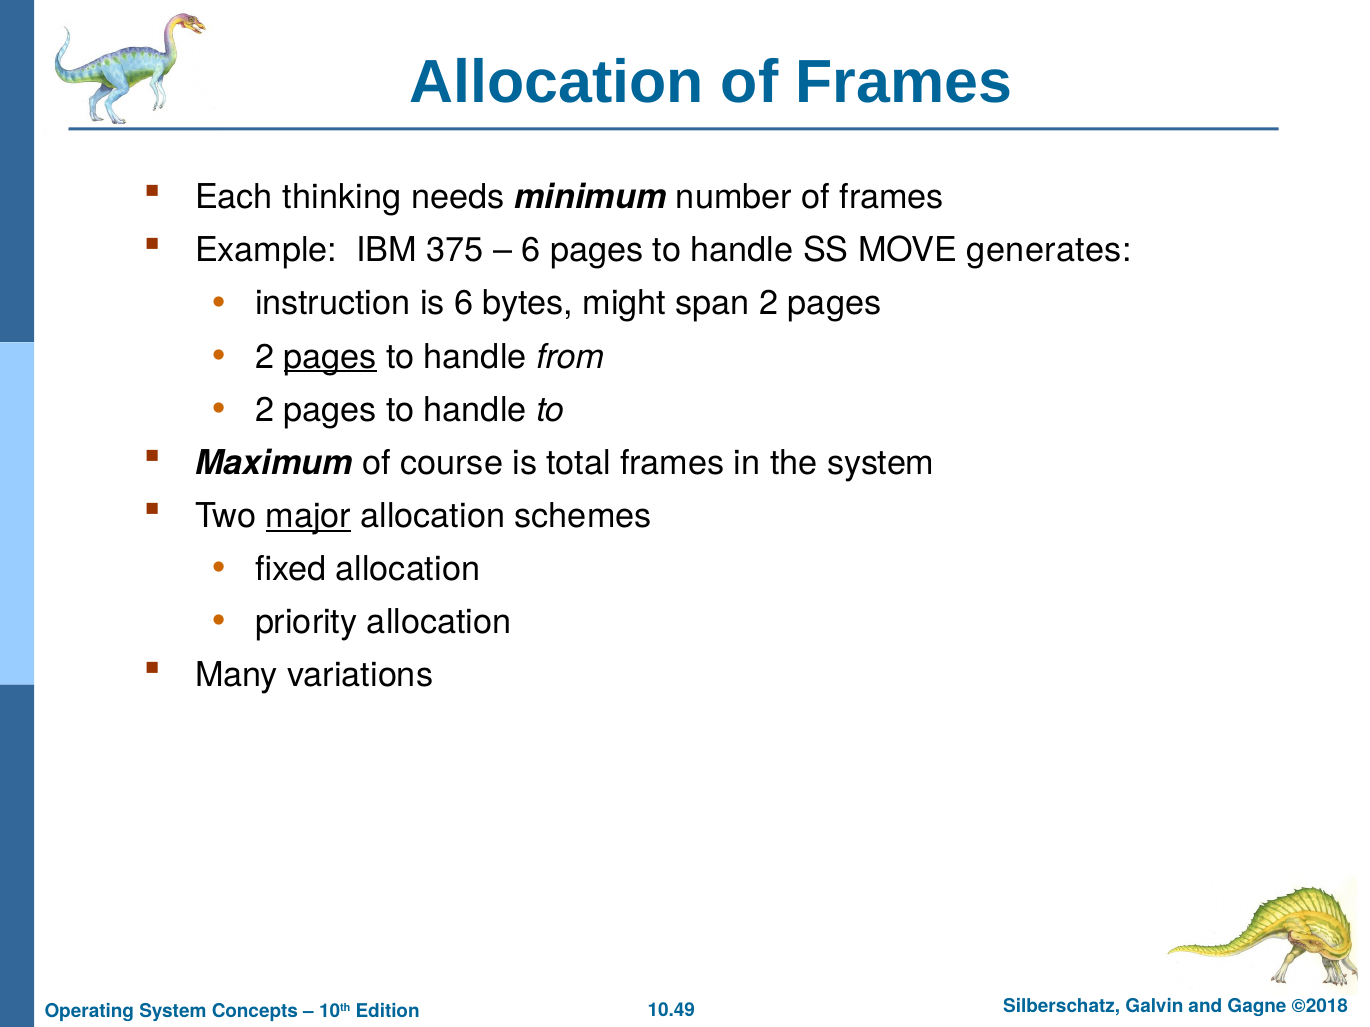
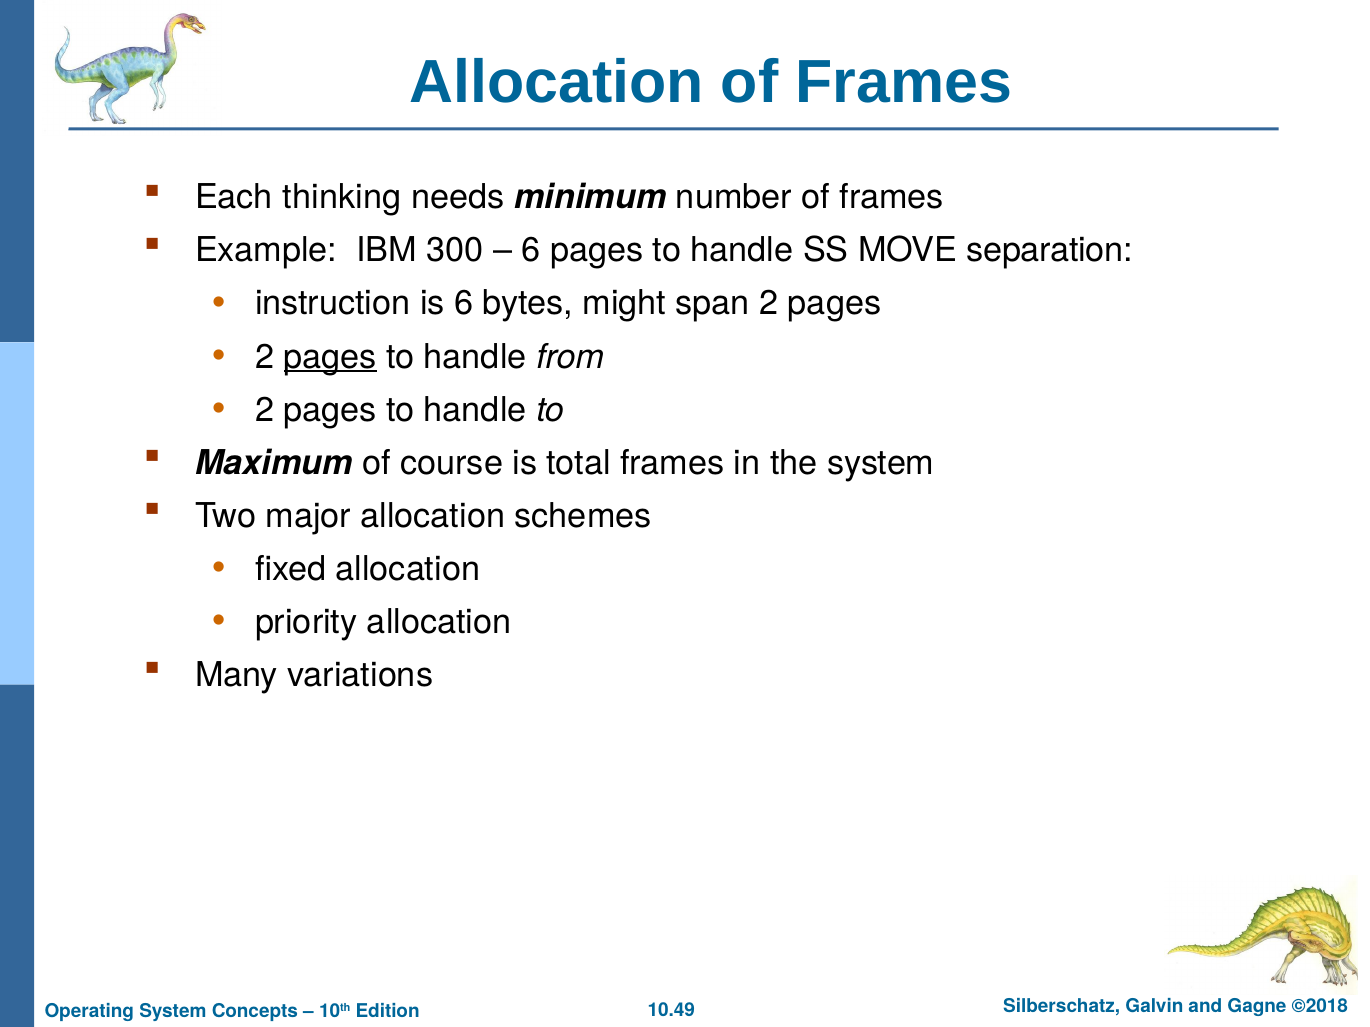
375: 375 -> 300 (455, 251)
generates: generates -> separation (1050, 251)
major underline: present -> none (308, 516)
